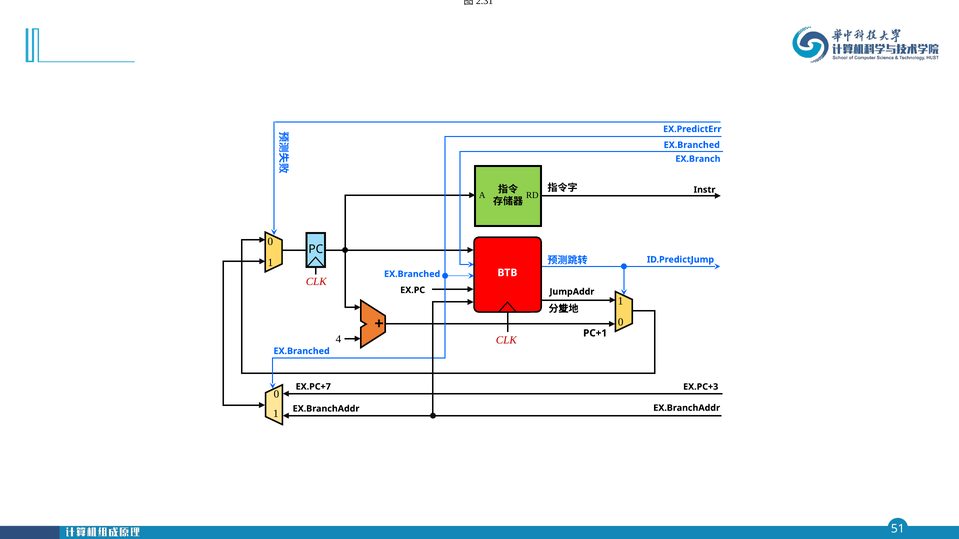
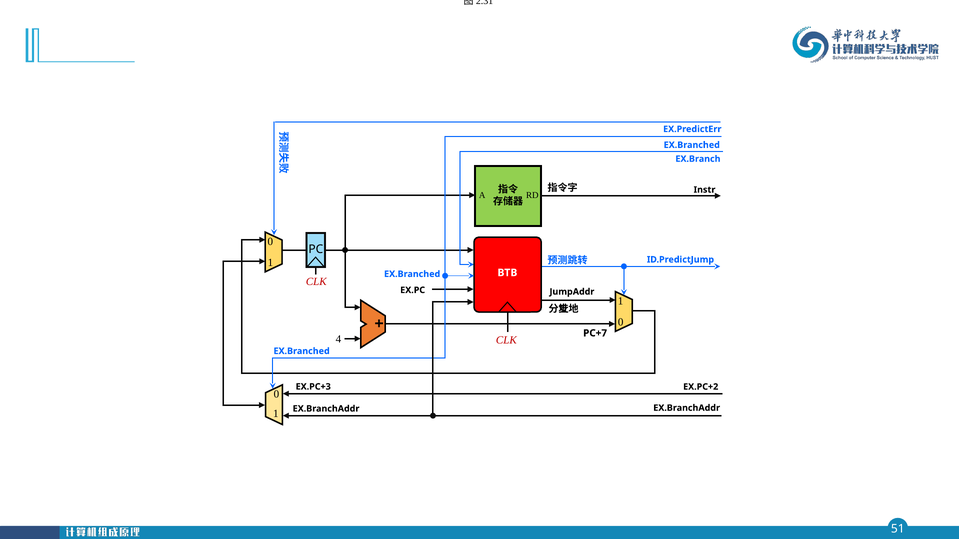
PC+1: PC+1 -> PC+7 (595, 333)
EX.PC+7: EX.PC+7 -> EX.PC+3 (313, 387)
EX.PC+3: EX.PC+3 -> EX.PC+2 (701, 387)
